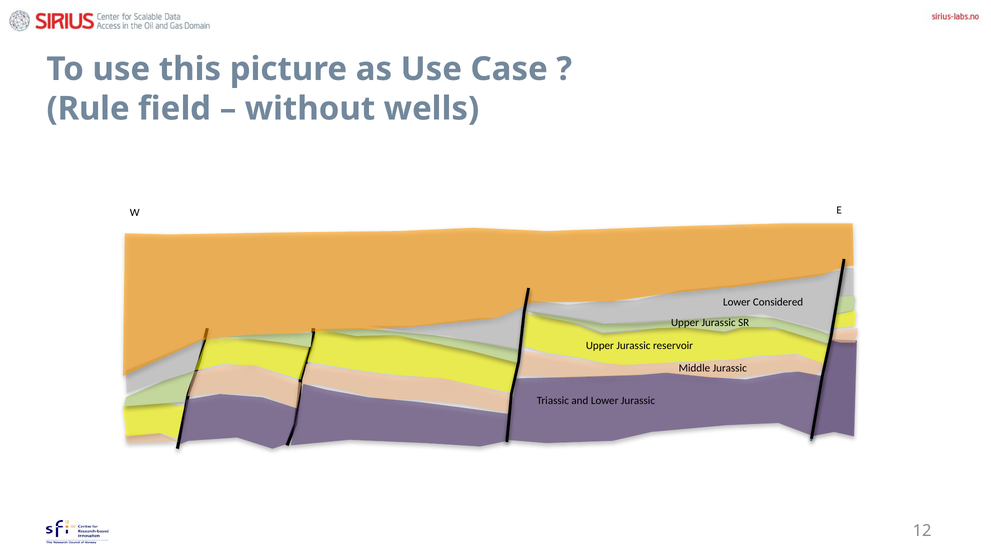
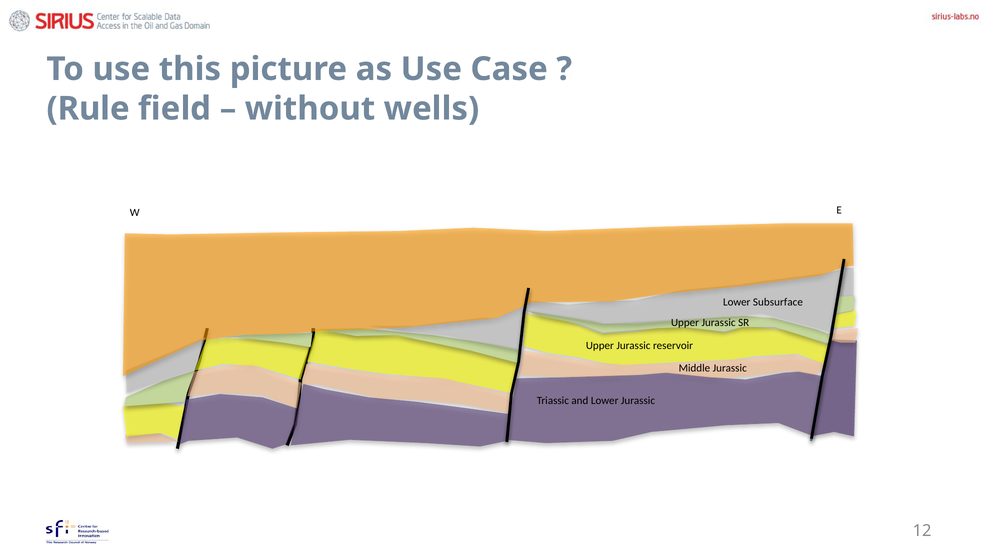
Considered: Considered -> Subsurface (778, 302)
